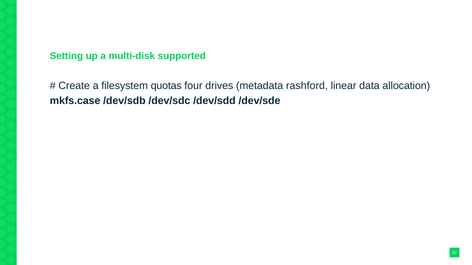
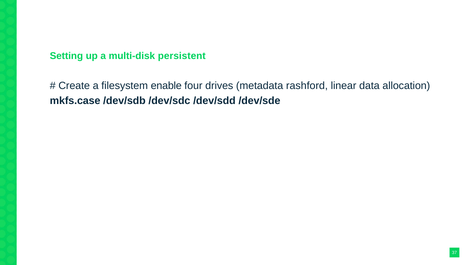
supported: supported -> persistent (182, 56)
quotas: quotas -> enable (166, 86)
